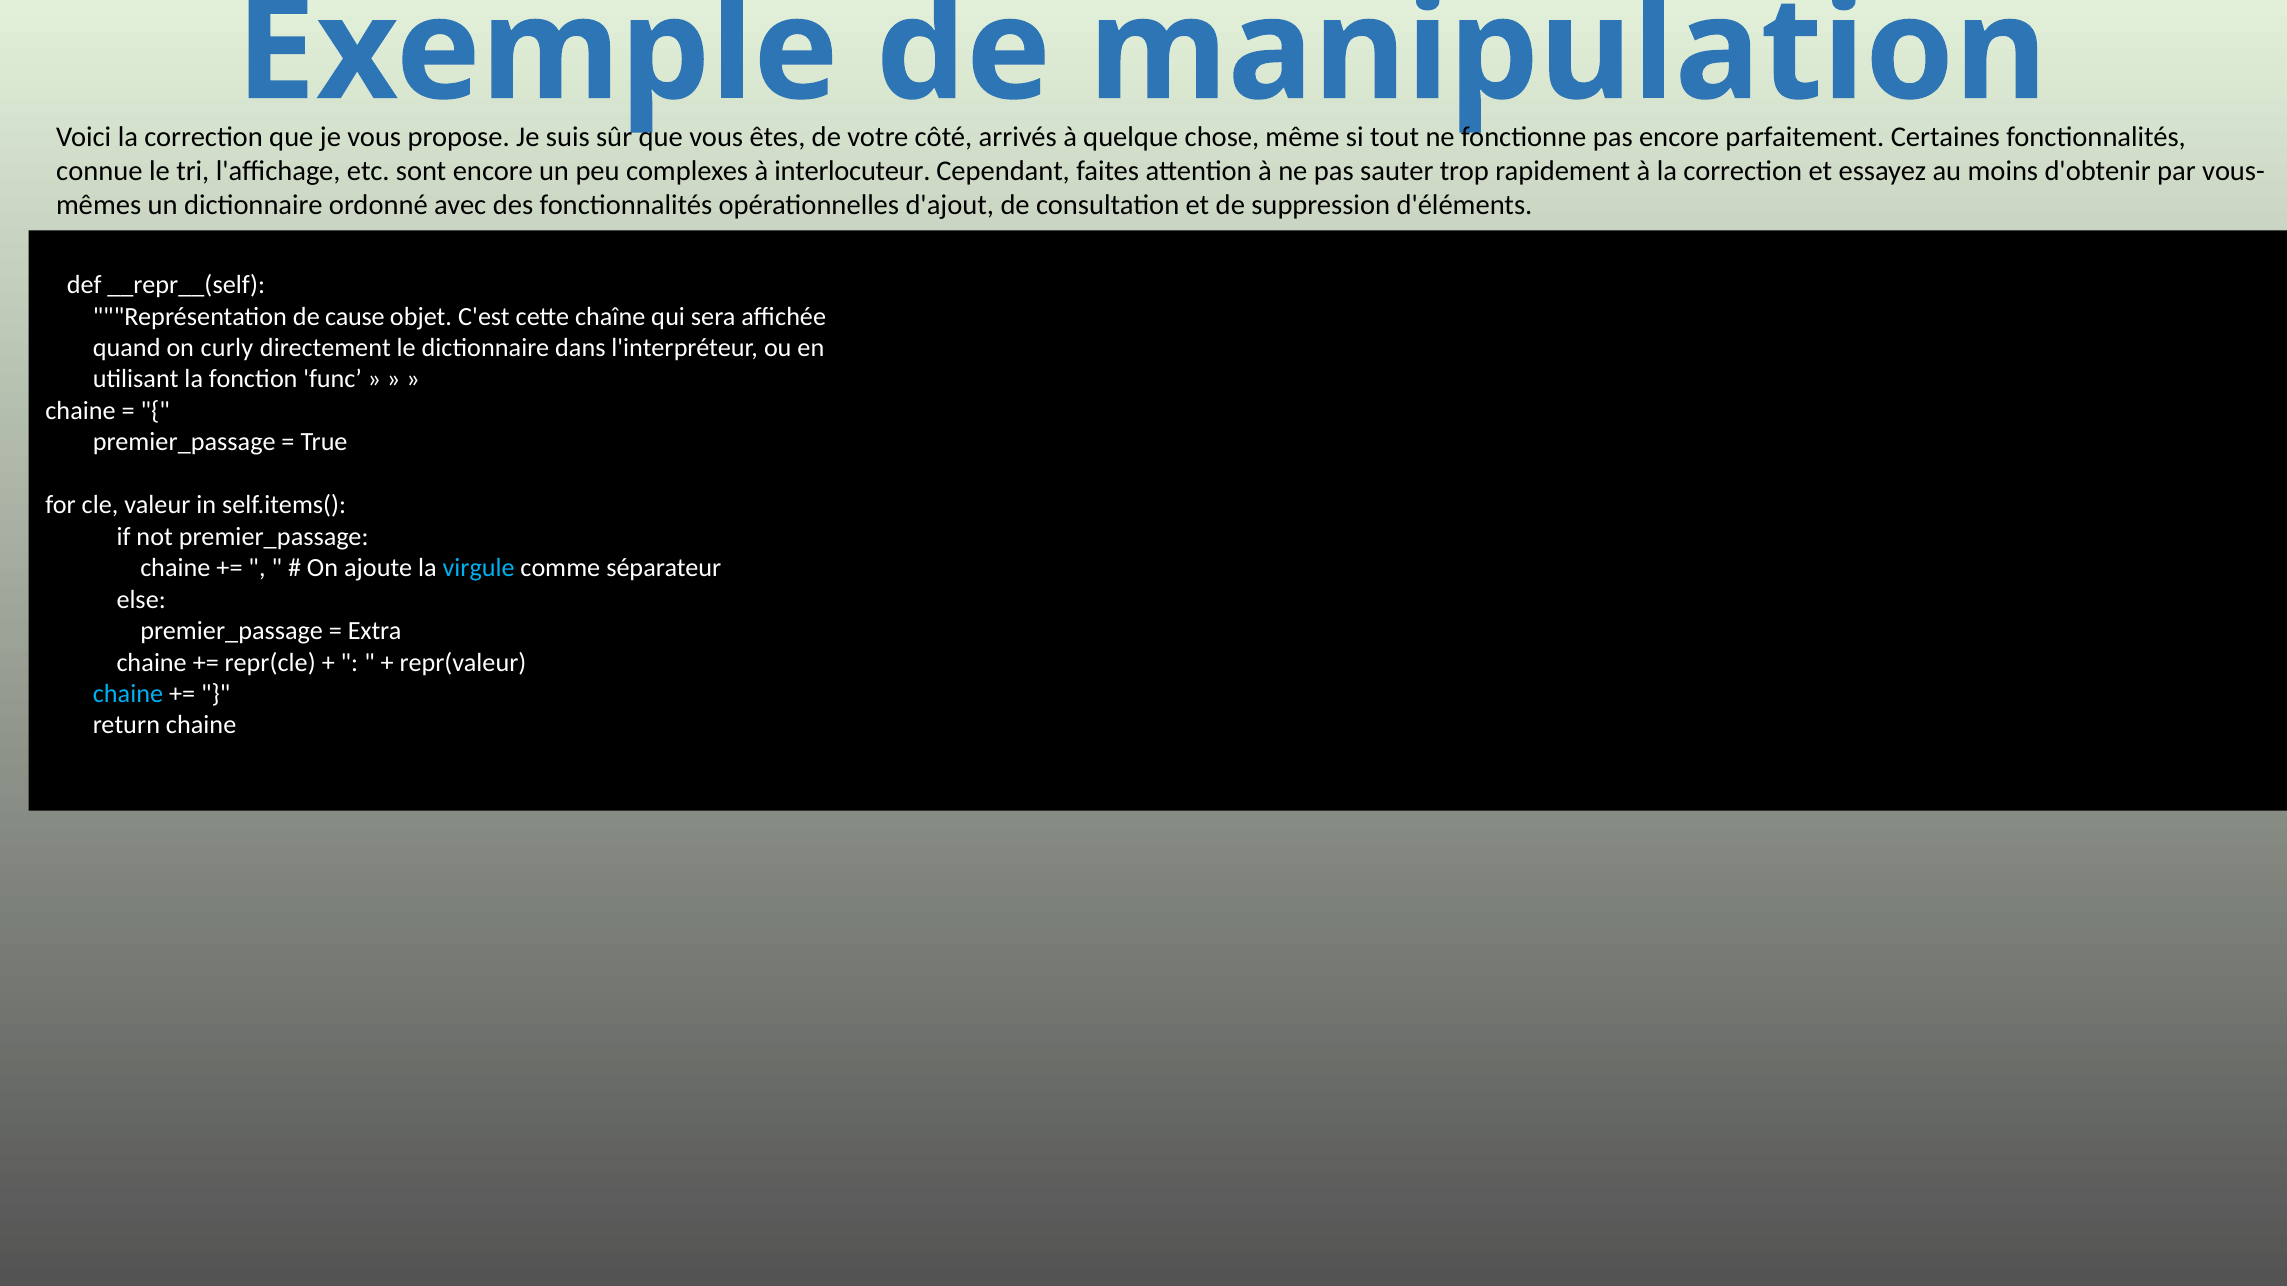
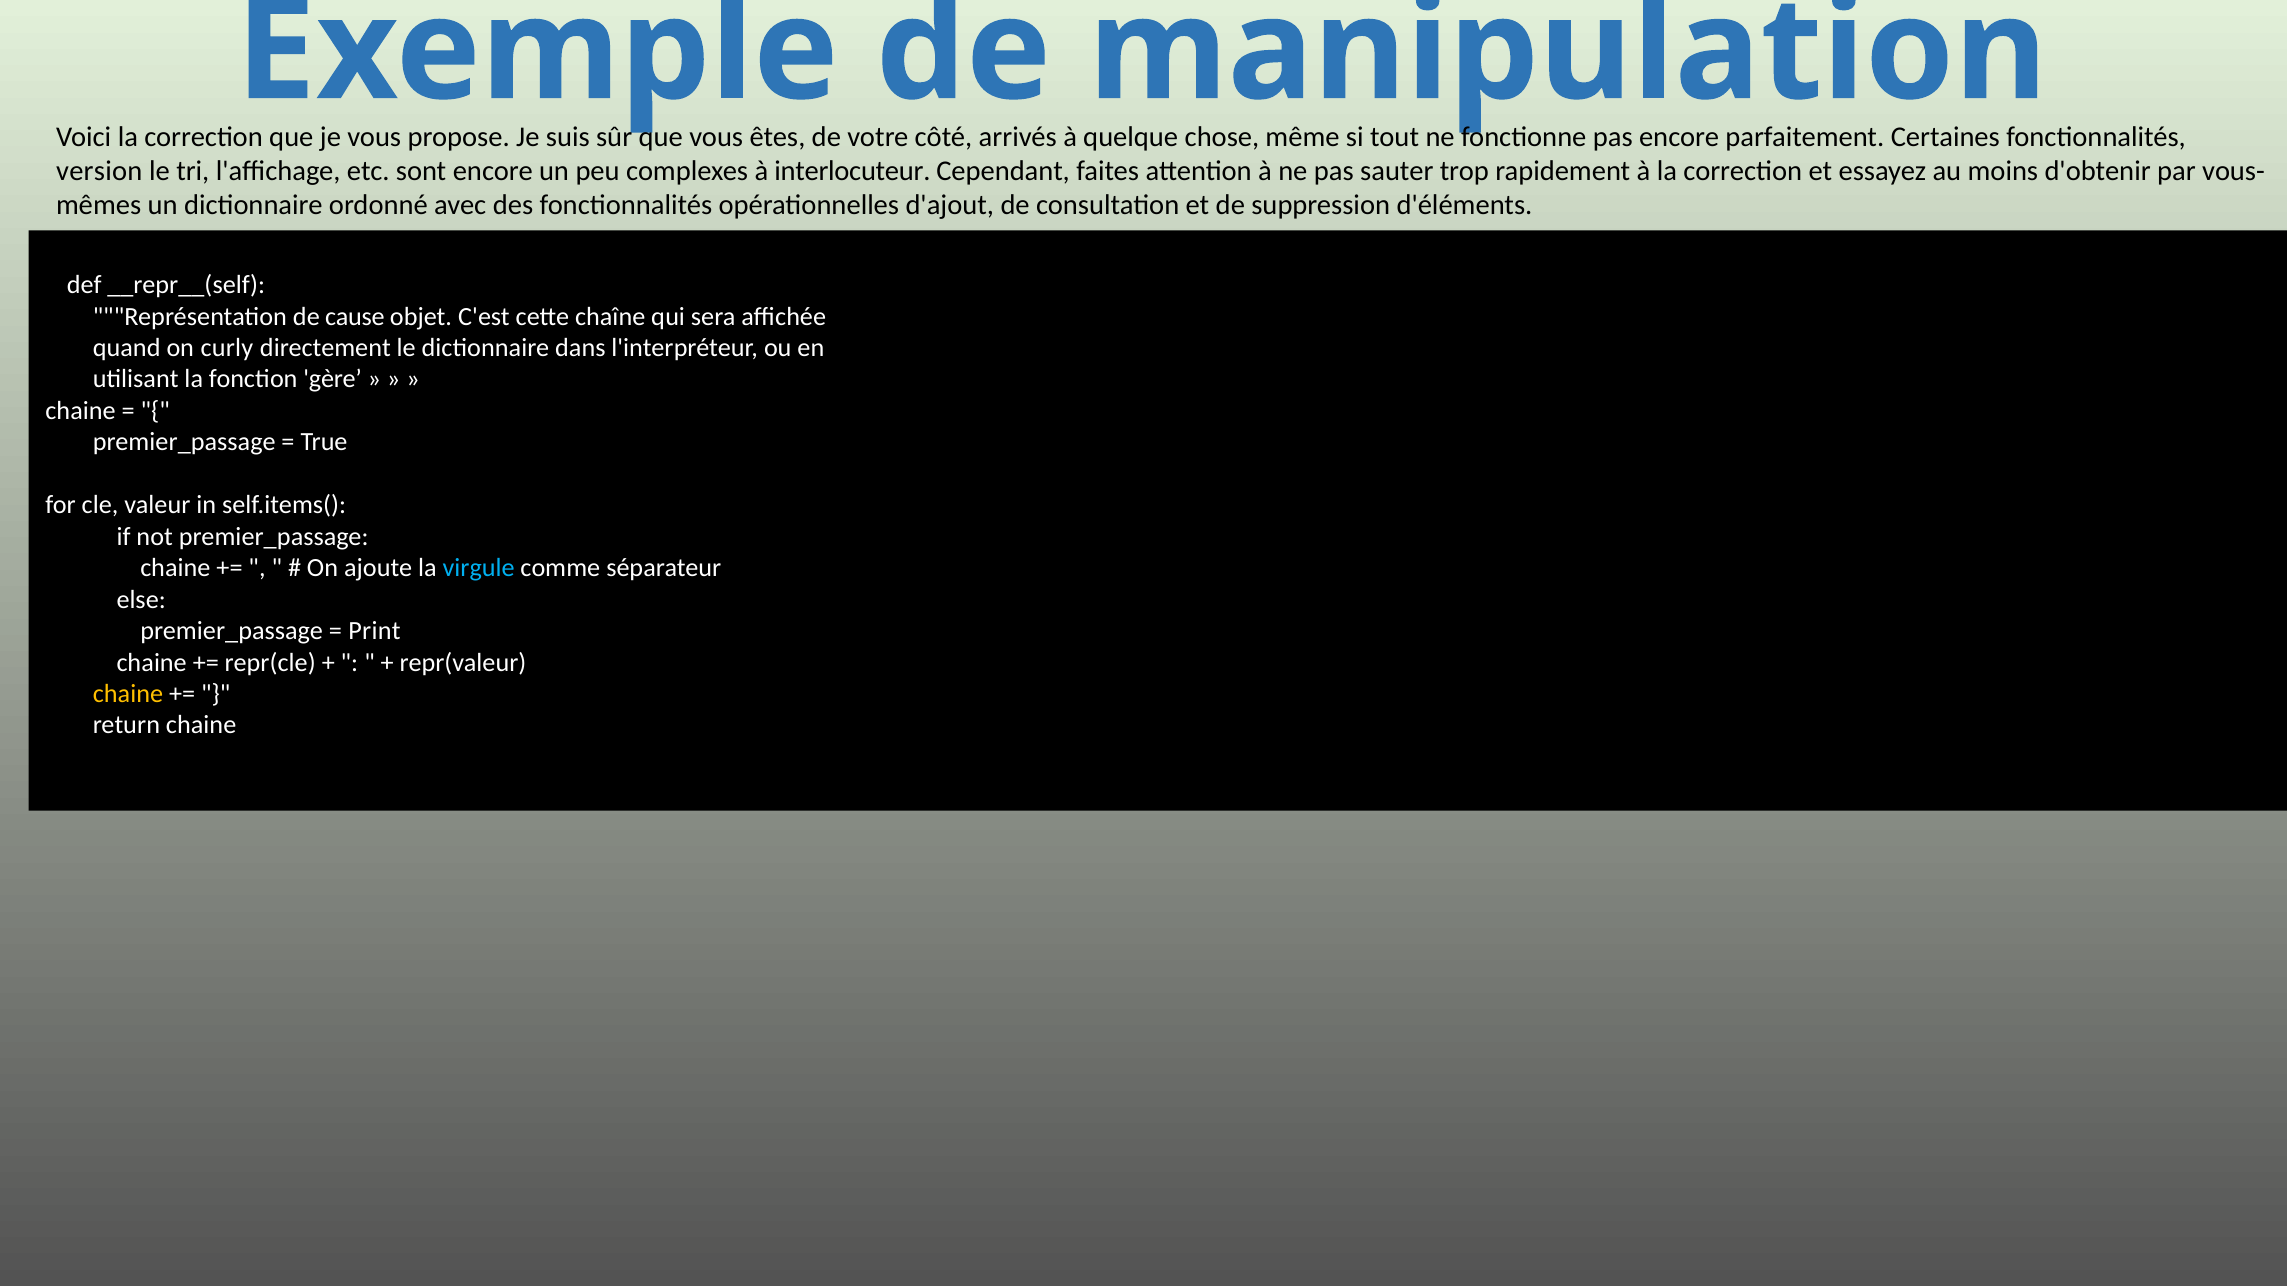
connue: connue -> version (99, 171)
func: func -> gère (333, 379)
Extra: Extra -> Print (374, 631)
chaine colour: light blue -> yellow (128, 694)
